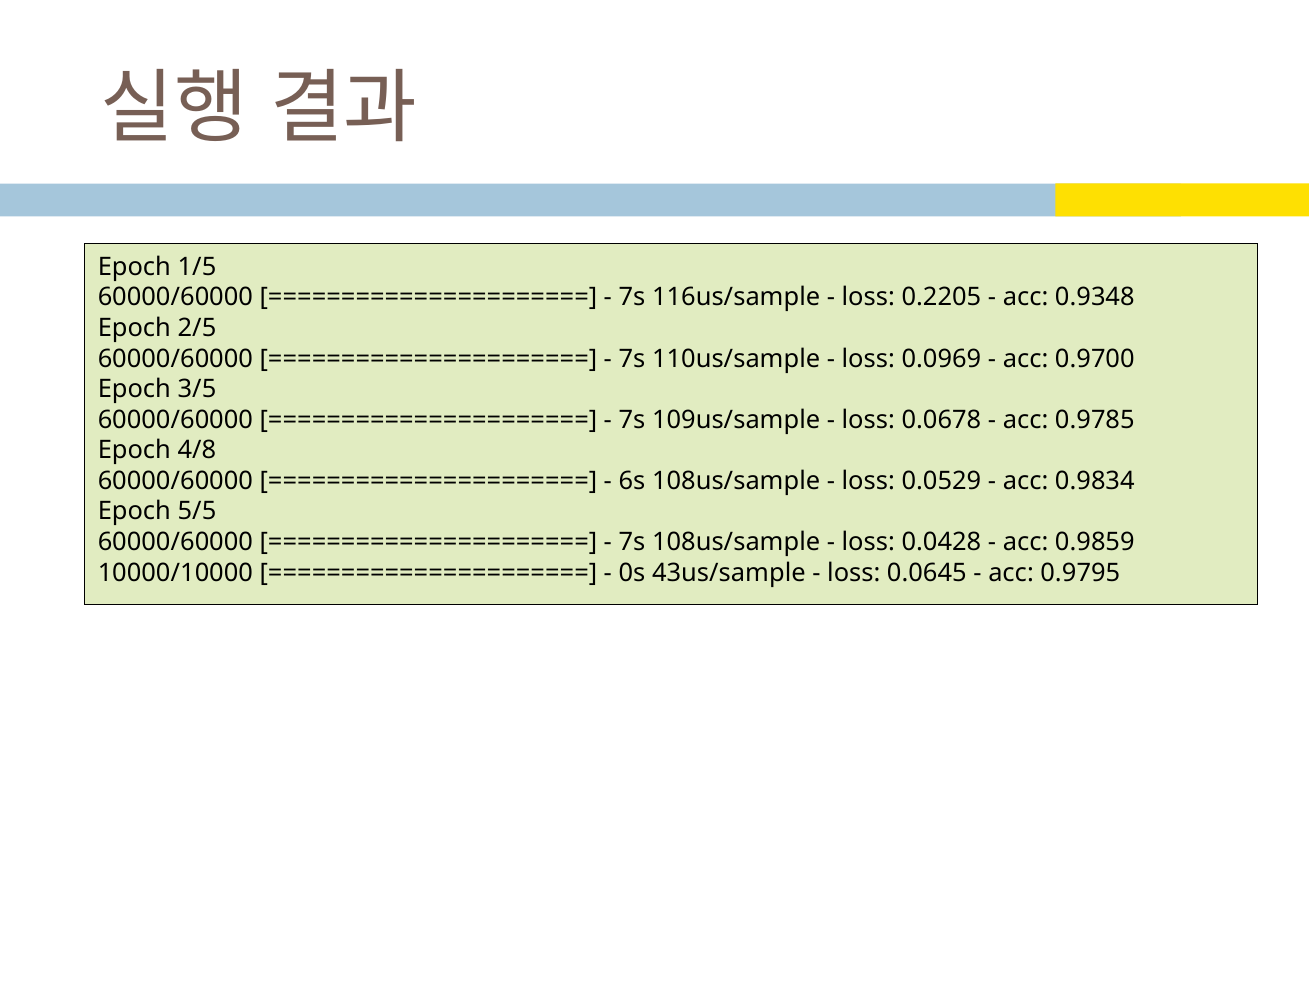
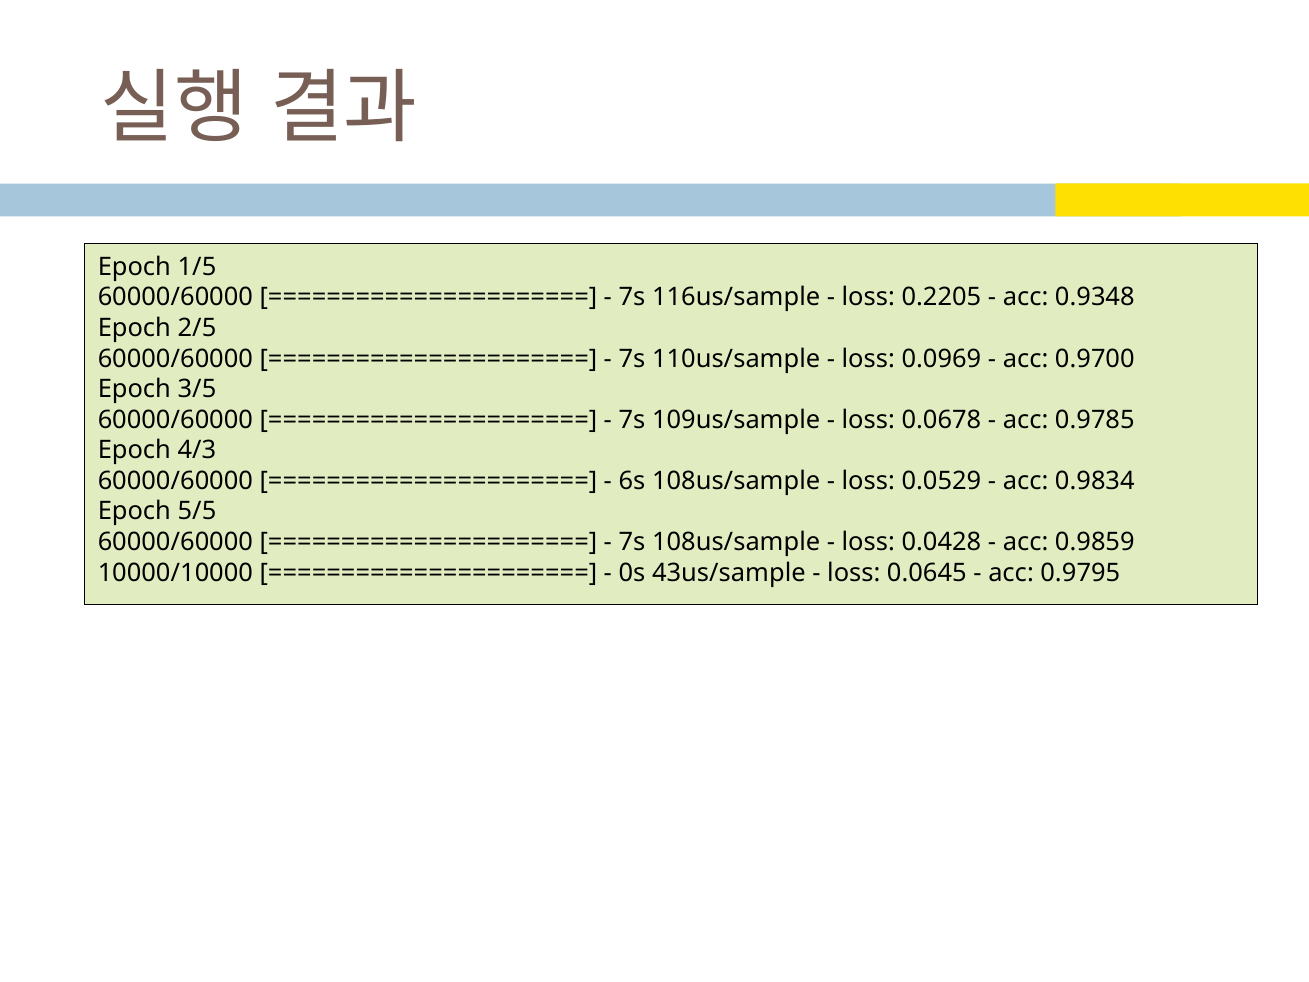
4/8: 4/8 -> 4/3 (197, 450)
